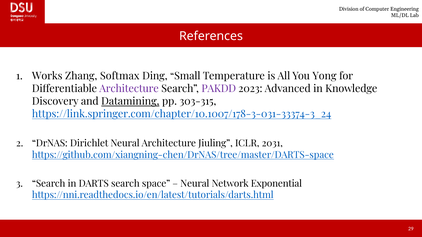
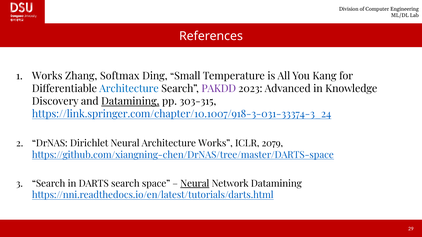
Yong: Yong -> Kang (325, 76)
Architecture colour: purple -> blue (129, 89)
https://link.springer.com/chapter/10.1007/178-3-031-33374-3_24: https://link.springer.com/chapter/10.1007/178-3-031-33374-3_24 -> https://link.springer.com/chapter/10.1007/918-3-031-33374-3_24 (182, 114)
Architecture Jiuling: Jiuling -> Works (216, 144)
2031: 2031 -> 2079 (272, 144)
Neural underline: none -> present (195, 184)
Network Exponential: Exponential -> Datamining (276, 184)
